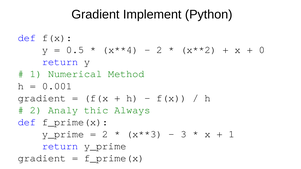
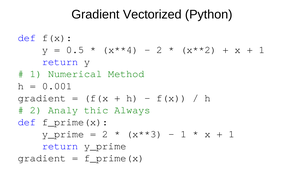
Implement: Implement -> Vectorized (152, 14)
0: 0 -> 1 (262, 50)
3: 3 -> 1 (184, 134)
